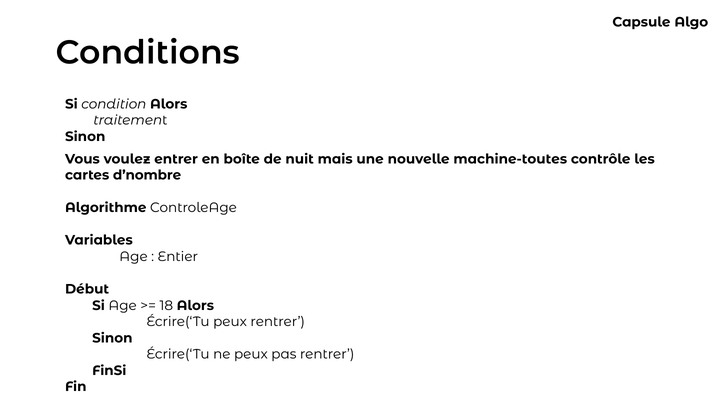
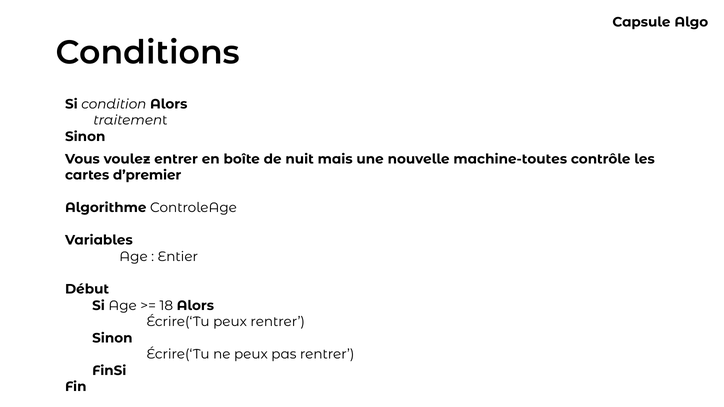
d’nombre: d’nombre -> d’premier (147, 175)
